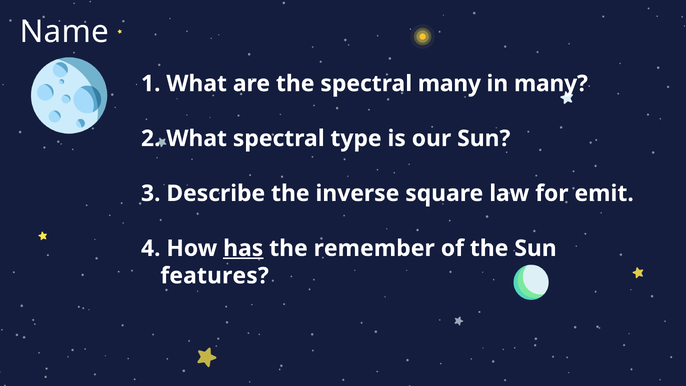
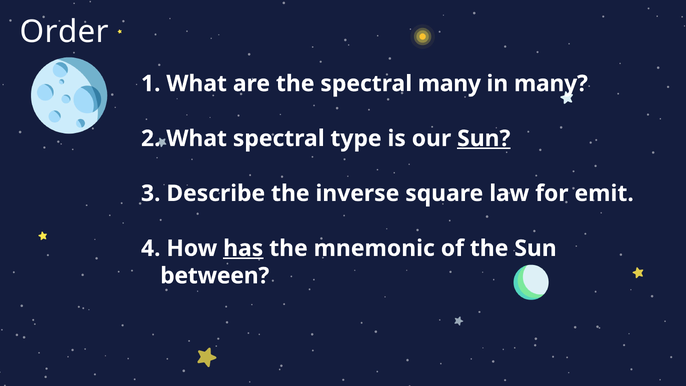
Name: Name -> Order (64, 32)
Sun underline: none -> present (484, 138)
remember: remember -> mnemonic (374, 248)
features: features -> between (215, 276)
